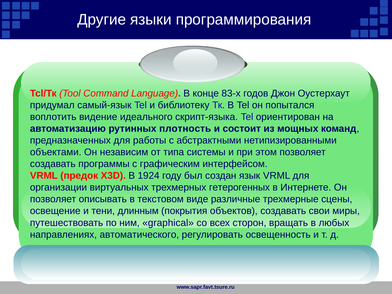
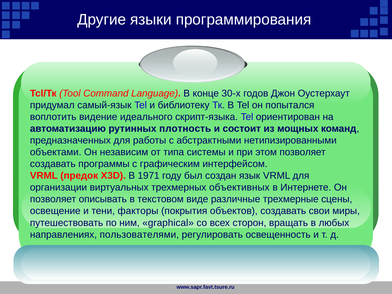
83-х: 83-х -> 30-х (231, 93)
1924: 1924 -> 1971 (149, 176)
гетерогенных: гетерогенных -> объективных (239, 187)
длинным: длинным -> факторы (138, 211)
автоматического: автоматического -> пользователями (139, 235)
